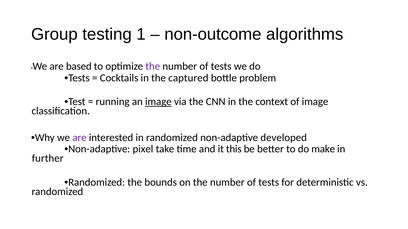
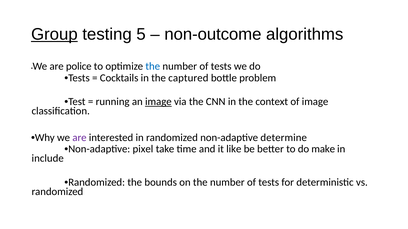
Group underline: none -> present (54, 34)
1: 1 -> 5 (141, 34)
based: based -> police (79, 67)
the colour: purple -> blue (153, 67)
developed: developed -> determine (284, 138)
this: this -> like (234, 149)
further: further -> include (48, 159)
